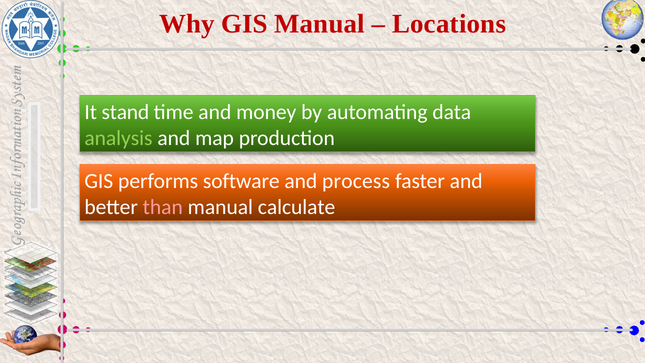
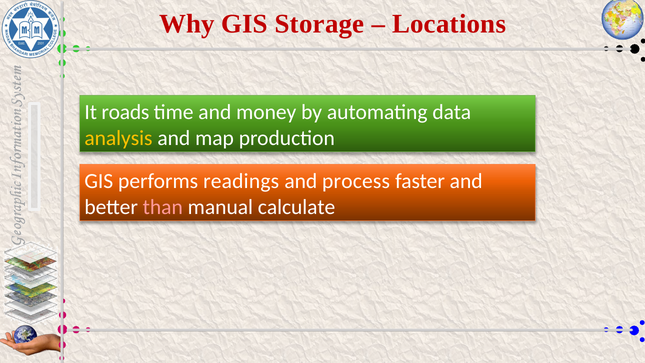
GIS Manual: Manual -> Storage (320, 24)
stand: stand -> roads (125, 112)
analysis colour: light green -> yellow (118, 138)
software: software -> readings (241, 181)
